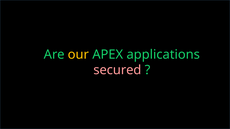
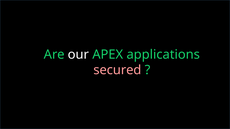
our colour: yellow -> white (78, 55)
